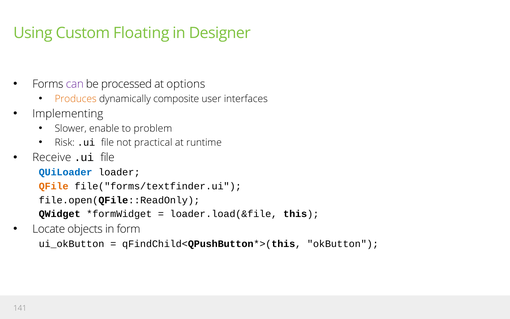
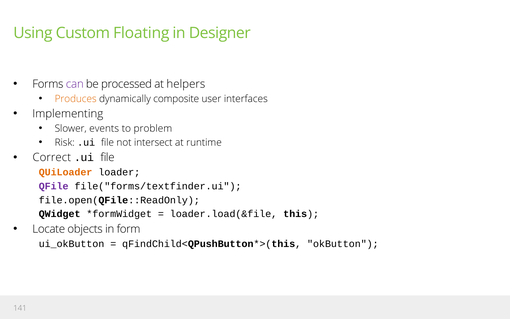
options: options -> helpers (186, 84)
enable: enable -> events (104, 128)
practical: practical -> intersect (153, 142)
Receive: Receive -> Correct (52, 157)
QUiLoader colour: blue -> orange (66, 172)
QFile colour: orange -> purple (54, 186)
